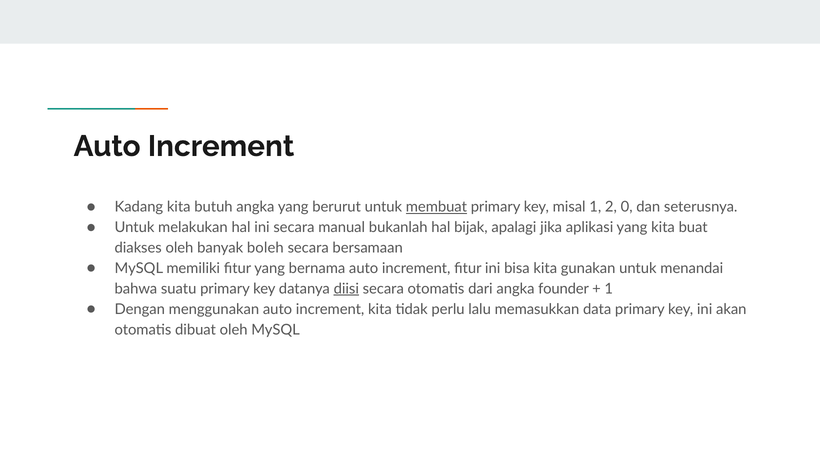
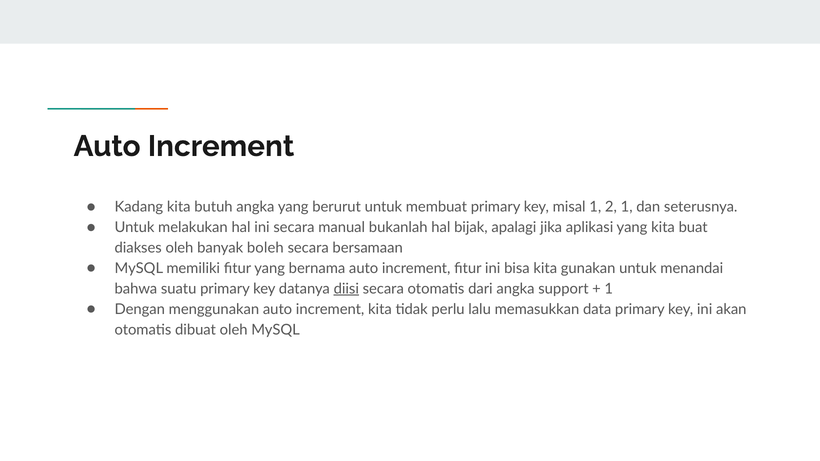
membuat underline: present -> none (436, 207)
2 0: 0 -> 1 (627, 207)
founder: founder -> support (563, 289)
